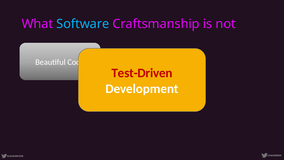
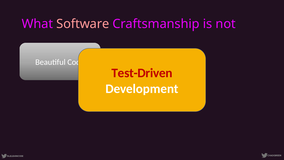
Software colour: light blue -> pink (83, 24)
